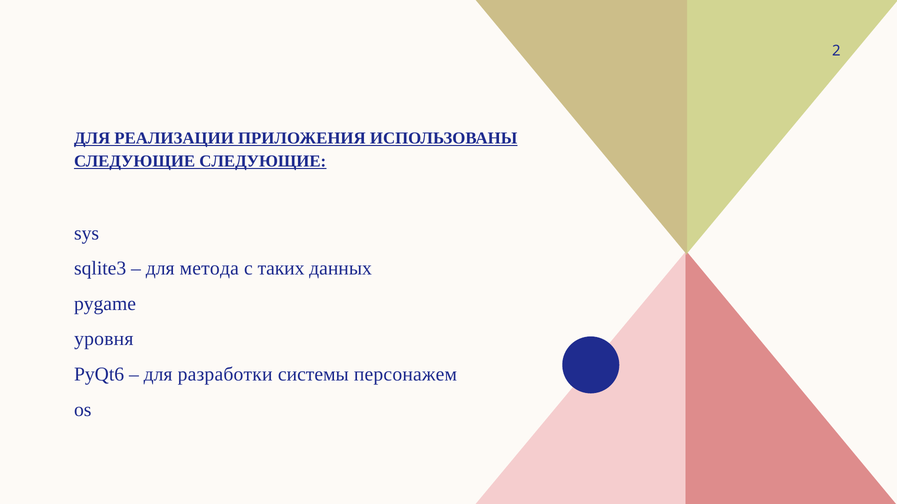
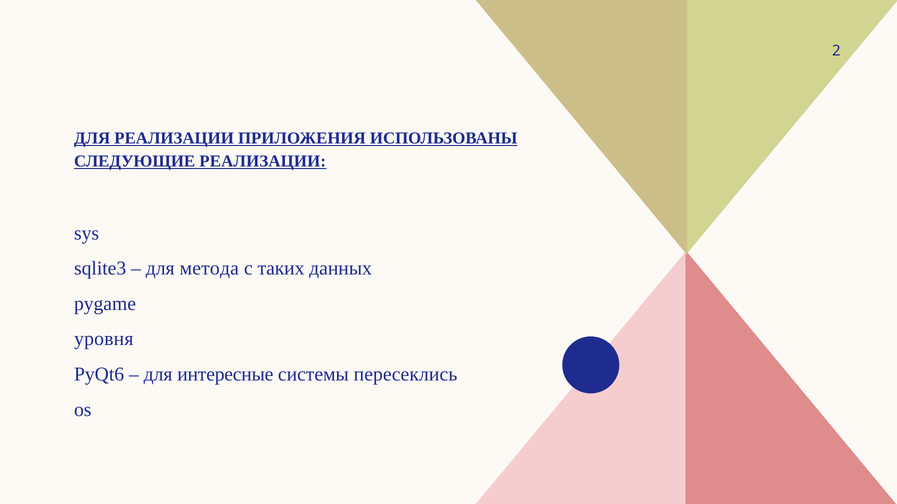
СЛЕДУЮЩИЕ СЛЕДУЮЩИЕ: СЛЕДУЮЩИЕ -> РЕАЛИЗАЦИИ (263, 161)
разработки: разработки -> интересные (225, 375)
персонажем: персонажем -> пересеклись (405, 375)
